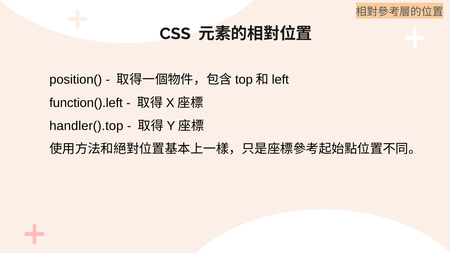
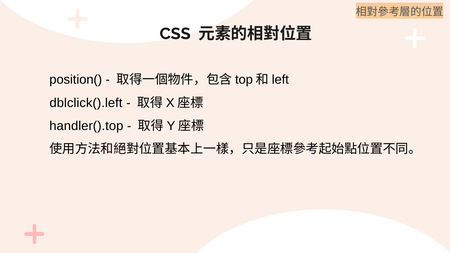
function().left: function().left -> dblclick().left (86, 103)
